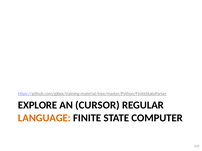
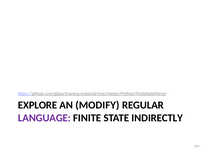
CURSOR: CURSOR -> MODIFY (97, 106)
LANGUAGE colour: orange -> purple (44, 118)
COMPUTER: COMPUTER -> INDIRECTLY (157, 118)
